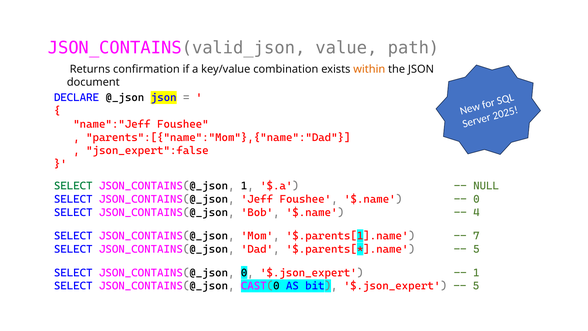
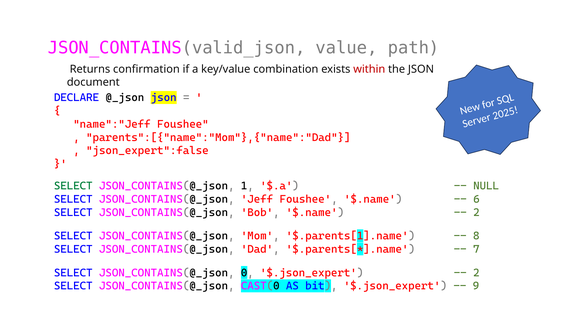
within colour: orange -> red (369, 69)
0: 0 -> 6 (476, 199)
4: 4 -> 2 (476, 212)
7: 7 -> 8 (476, 236)
5: 5 -> 7 (476, 249)
1: 1 -> 2 (476, 273)
5: 5 -> 9 (476, 286)
